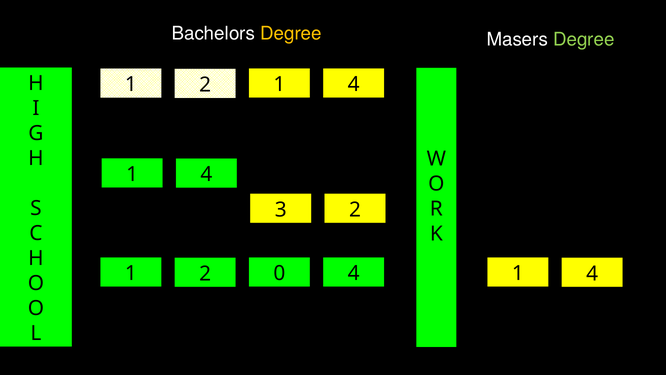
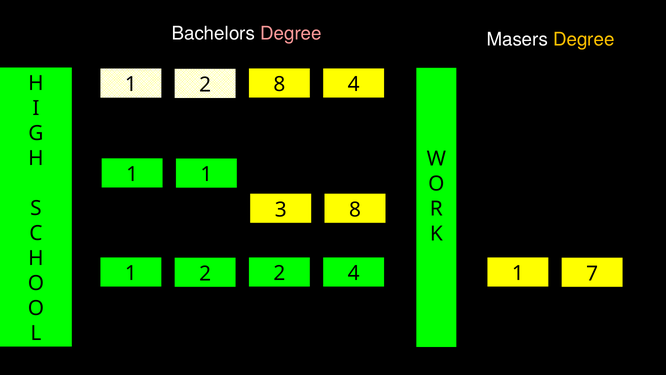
Degree colour: yellow -> pink (291, 33)
Degree colour: light green -> yellow (584, 40)
2 1: 1 -> 8 (279, 84)
4: 4 -> 1 (206, 174)
3 2: 2 -> 8 (355, 210)
2 0: 0 -> 2 (279, 273)
4: 4 -> 7 (592, 273)
